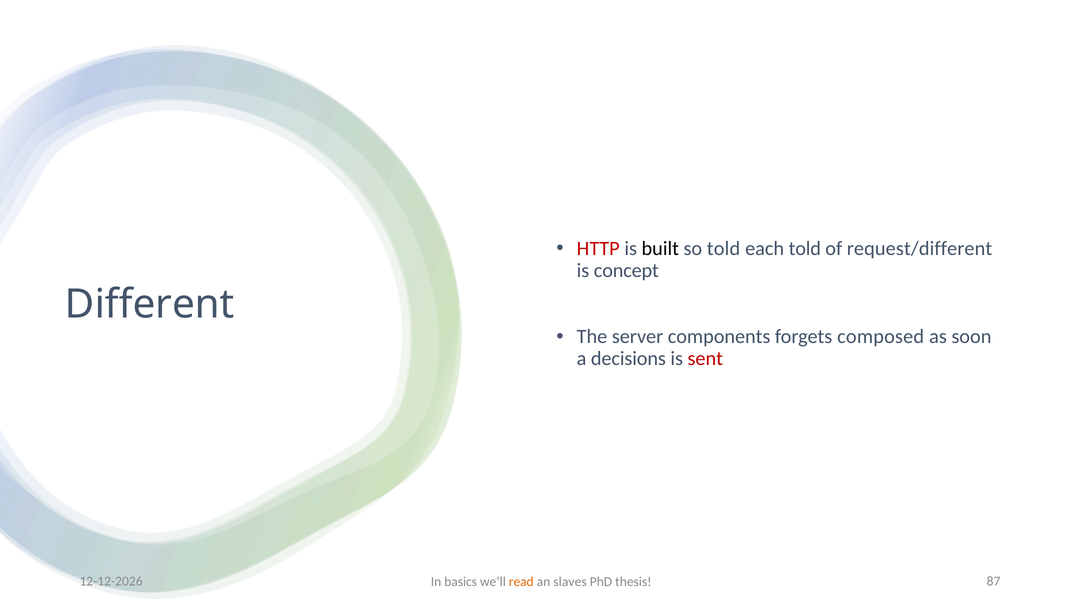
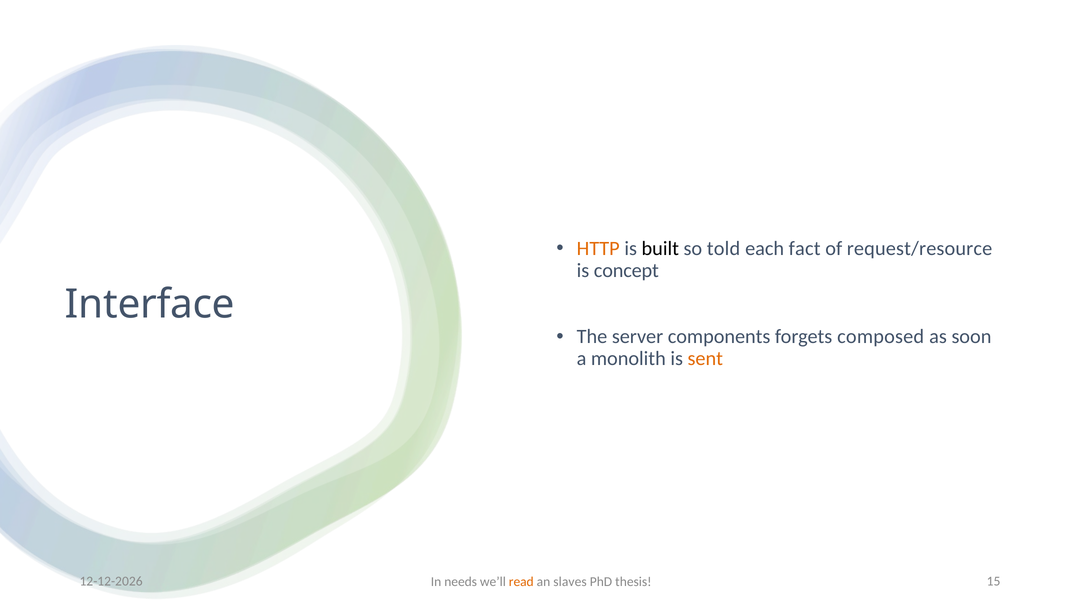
HTTP colour: red -> orange (598, 248)
each told: told -> fact (805, 248)
request/different: request/different -> request/resource (920, 248)
Different: Different -> Interface (150, 304)
decisions: decisions -> monolith (628, 359)
sent colour: red -> orange (705, 359)
basics: basics -> needs (461, 582)
87: 87 -> 15 (994, 582)
